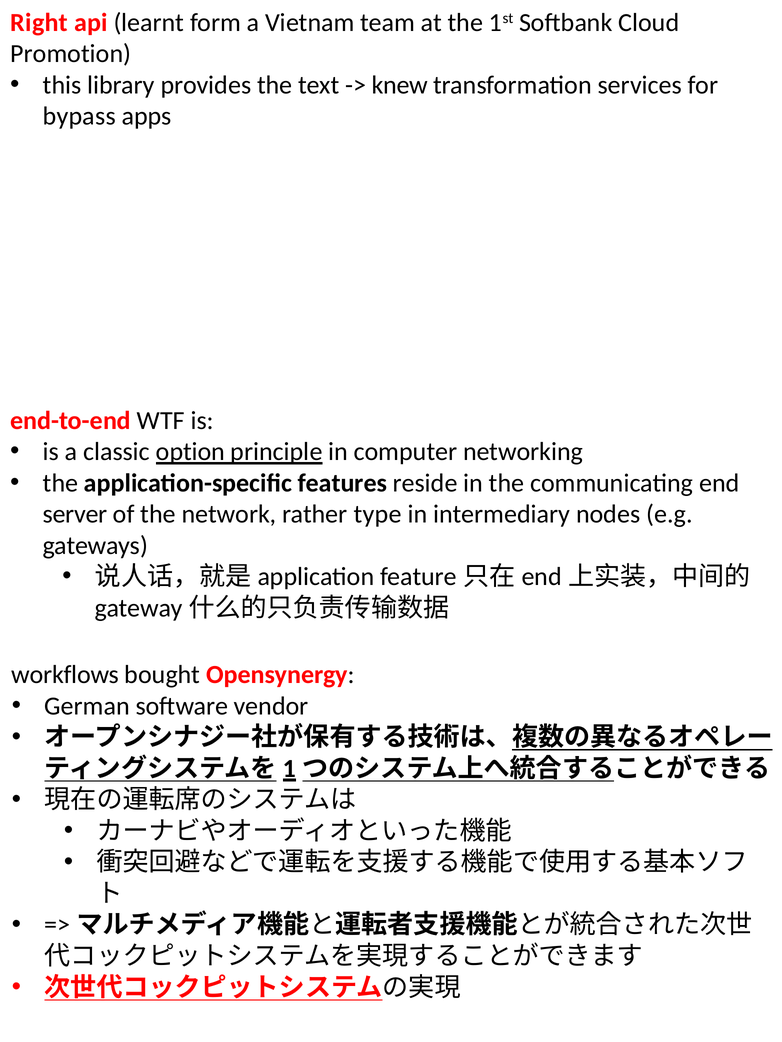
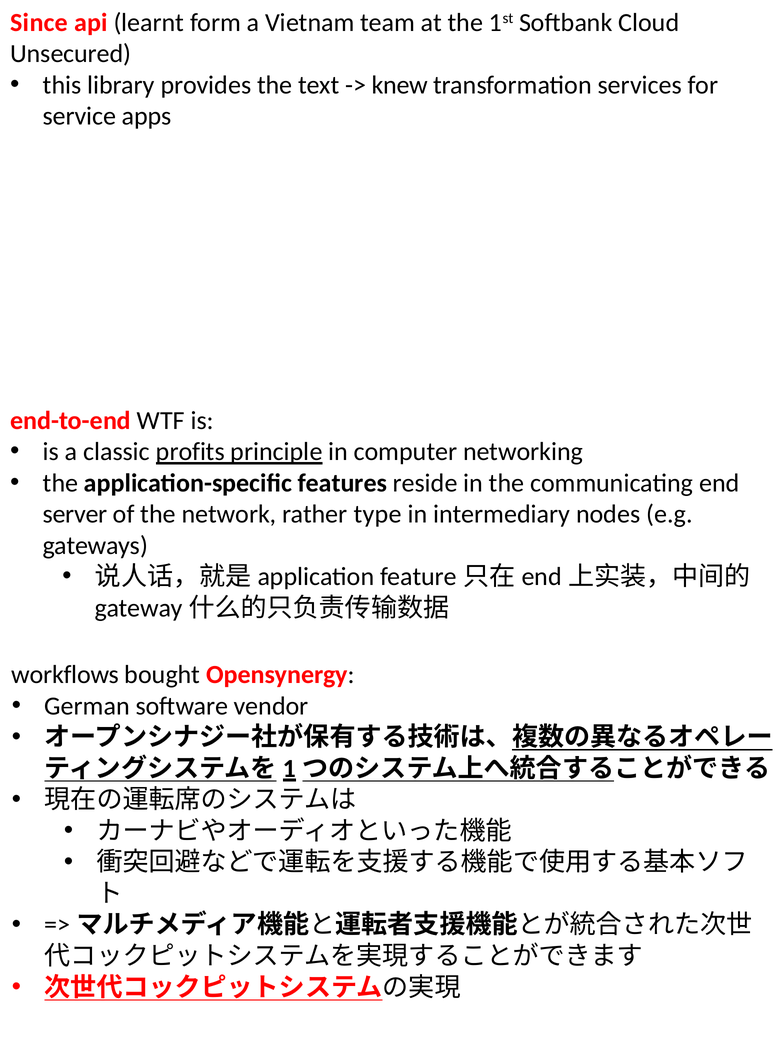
Right: Right -> Since (39, 23)
Promotion: Promotion -> Unsecured (71, 54)
bypass: bypass -> service (79, 116)
option: option -> profits (190, 452)
